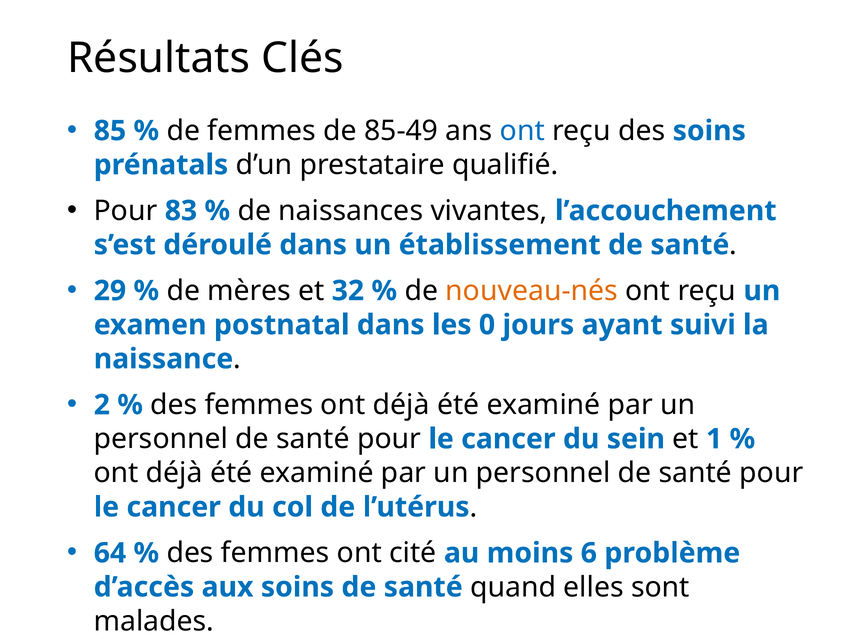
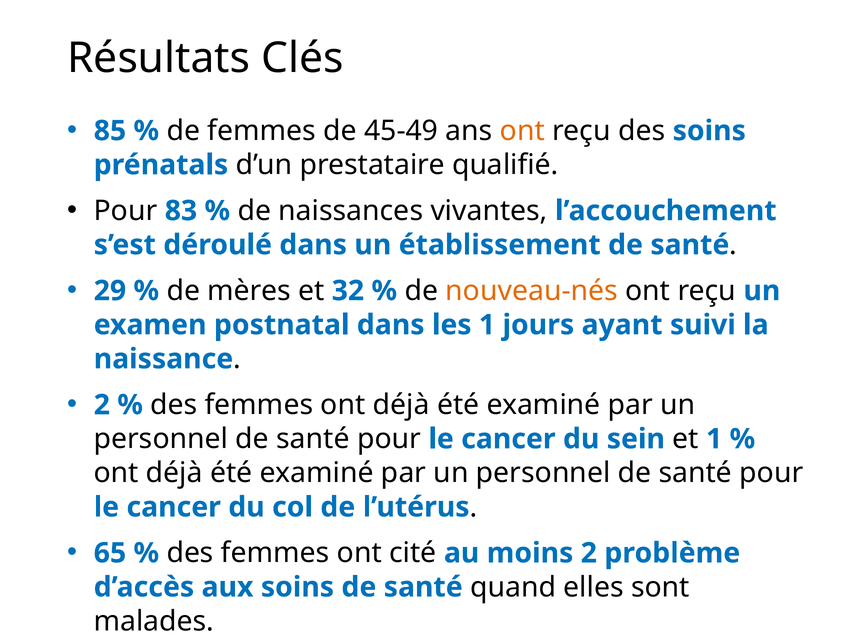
85-49: 85-49 -> 45-49 (401, 131)
ont colour: blue -> orange (522, 131)
les 0: 0 -> 1 (487, 325)
64: 64 -> 65 (110, 553)
moins 6: 6 -> 2 (589, 553)
